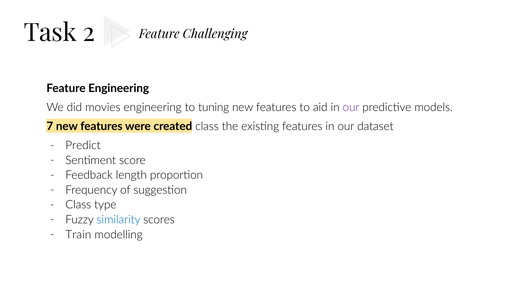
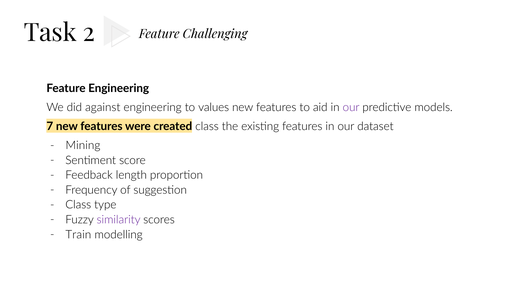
movies: movies -> against (103, 107)
tuning: tuning -> values (214, 107)
Predict: Predict -> Mining (83, 145)
similarity colour: blue -> purple (119, 220)
